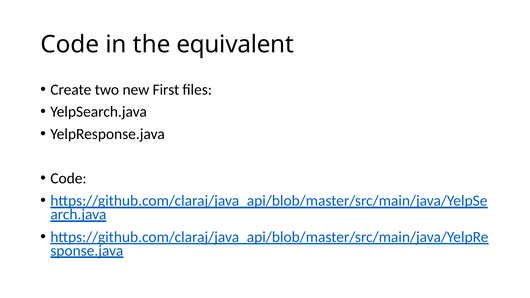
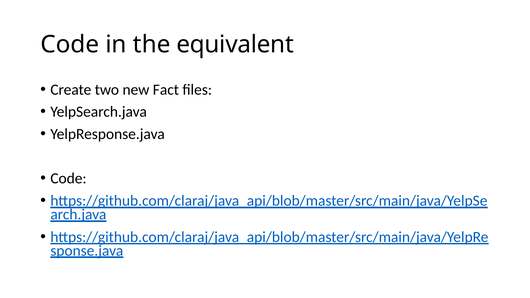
First: First -> Fact (166, 90)
